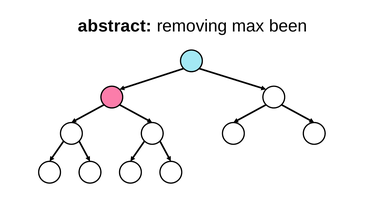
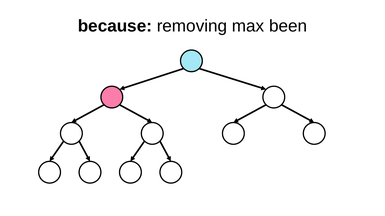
abstract: abstract -> because (115, 26)
